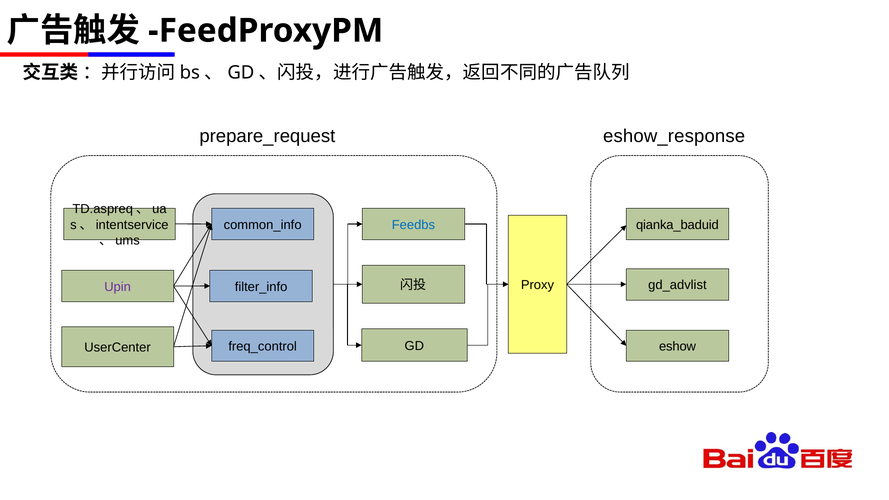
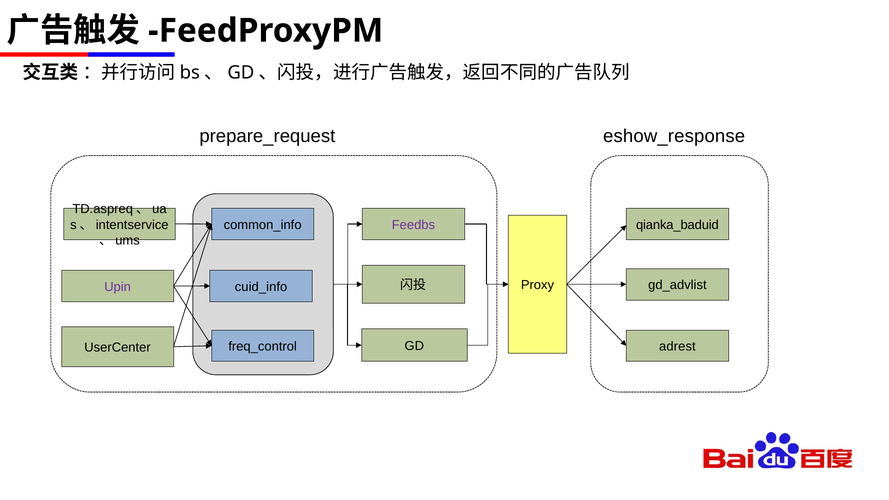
Feedbs colour: blue -> purple (413, 225)
filter_info: filter_info -> cuid_info (261, 287)
eshow: eshow -> adrest (677, 347)
